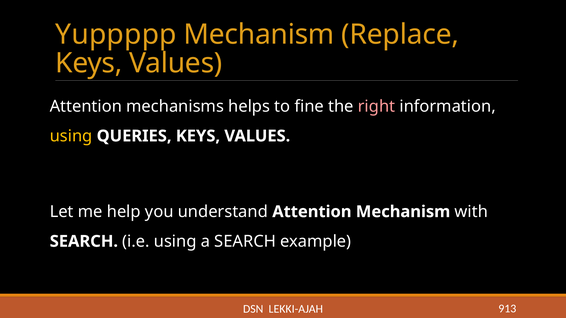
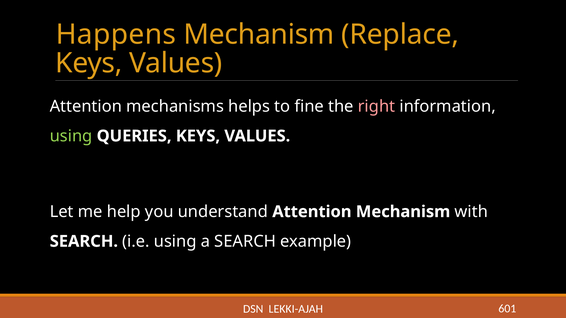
Yuppppp: Yuppppp -> Happens (116, 35)
using colour: yellow -> light green (71, 136)
913: 913 -> 601 (507, 309)
